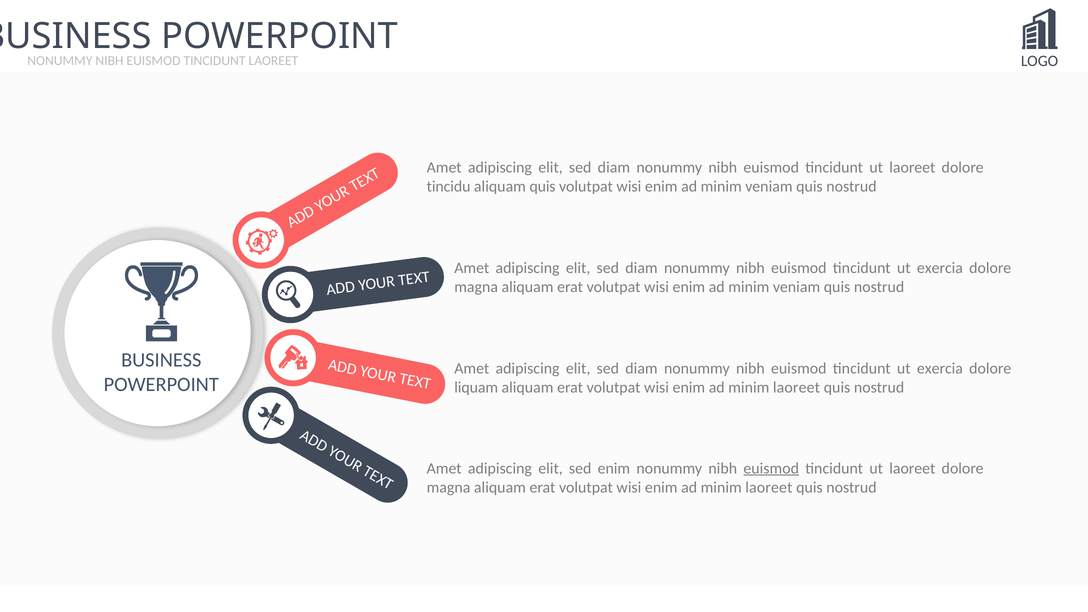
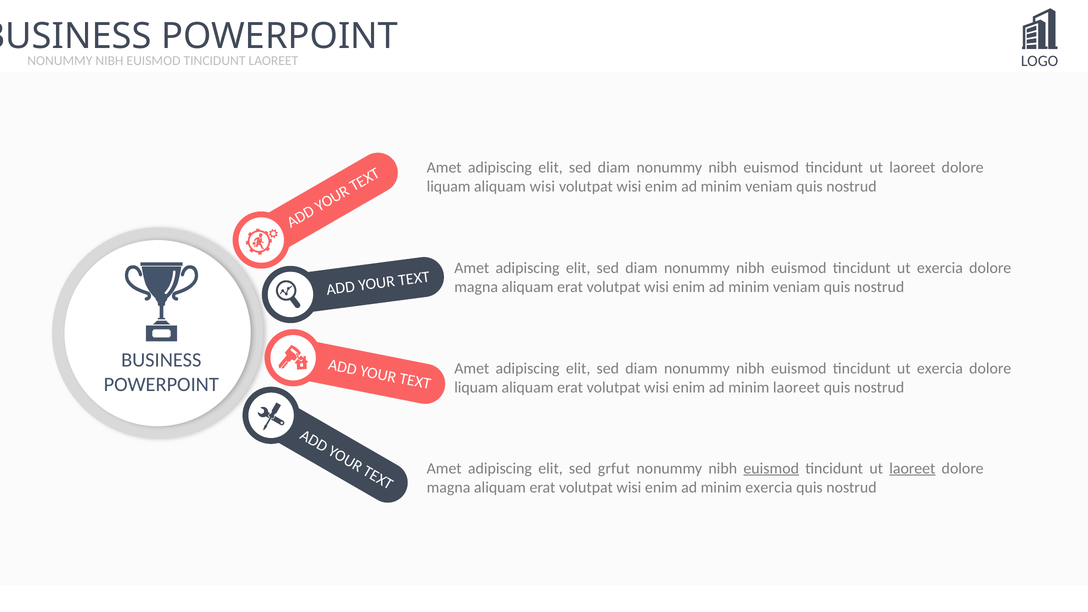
tincidu: tincidu -> liquam (449, 187)
aliquam quis: quis -> wisi (542, 187)
sed enim: enim -> grfut (614, 468)
laoreet underline: none -> present (912, 468)
laoreet: laoreet -> exercia (769, 487)
